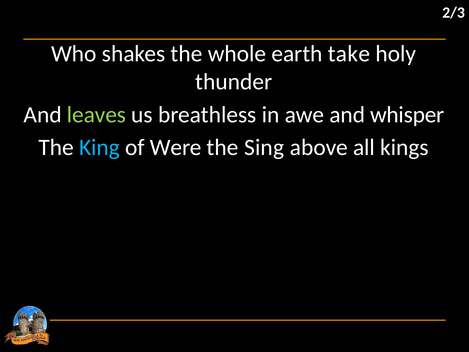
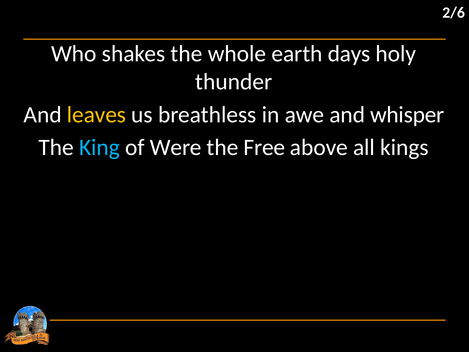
2/3: 2/3 -> 2/6 (454, 13)
take: take -> days (349, 54)
leaves colour: light green -> yellow (97, 115)
Sing: Sing -> Free (264, 147)
